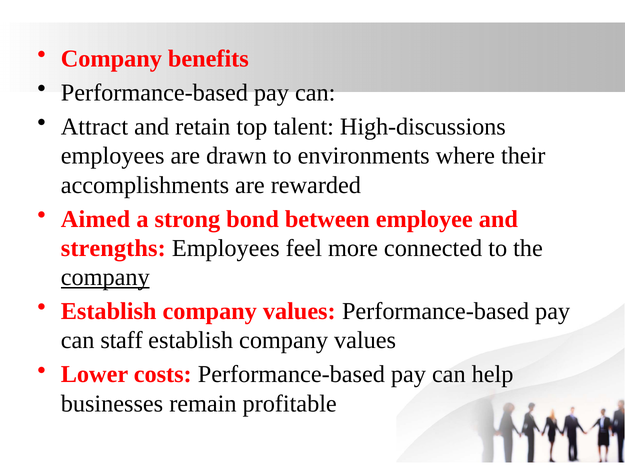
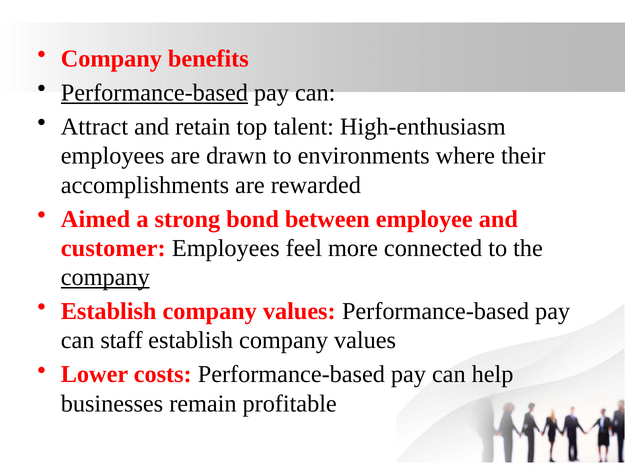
Performance-based underline: none -> present (154, 93)
High-discussions: High-discussions -> High-enthusiasm (423, 127)
strengths: strengths -> customer (113, 249)
